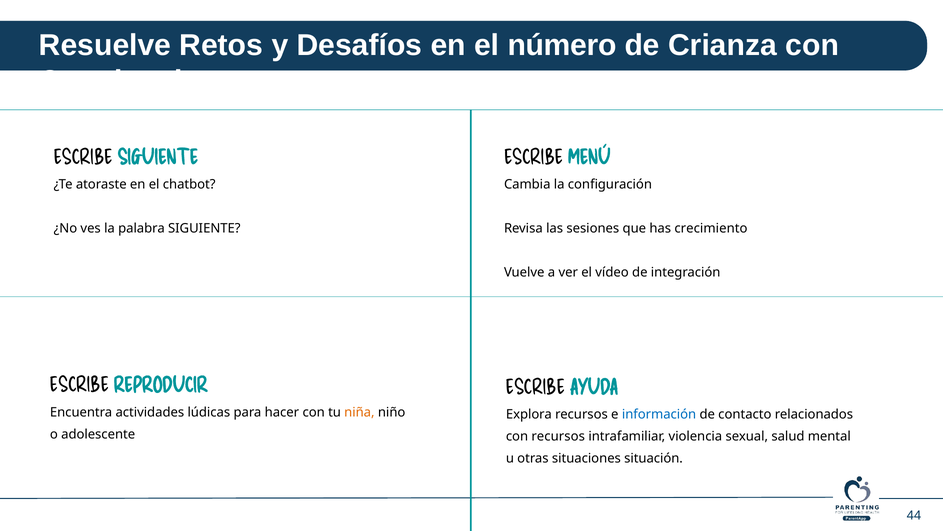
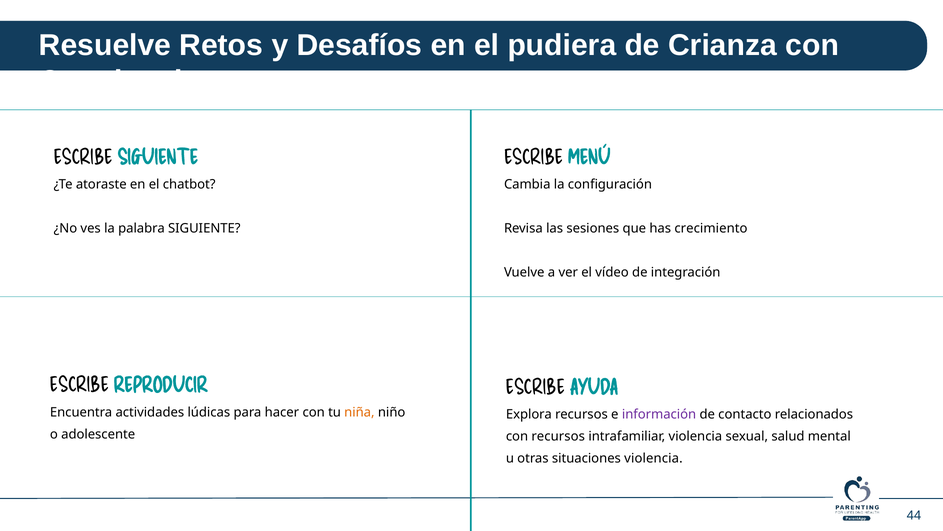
número: número -> pudiera (562, 45)
información colour: blue -> purple (659, 414)
situaciones situación: situación -> violencia (653, 458)
